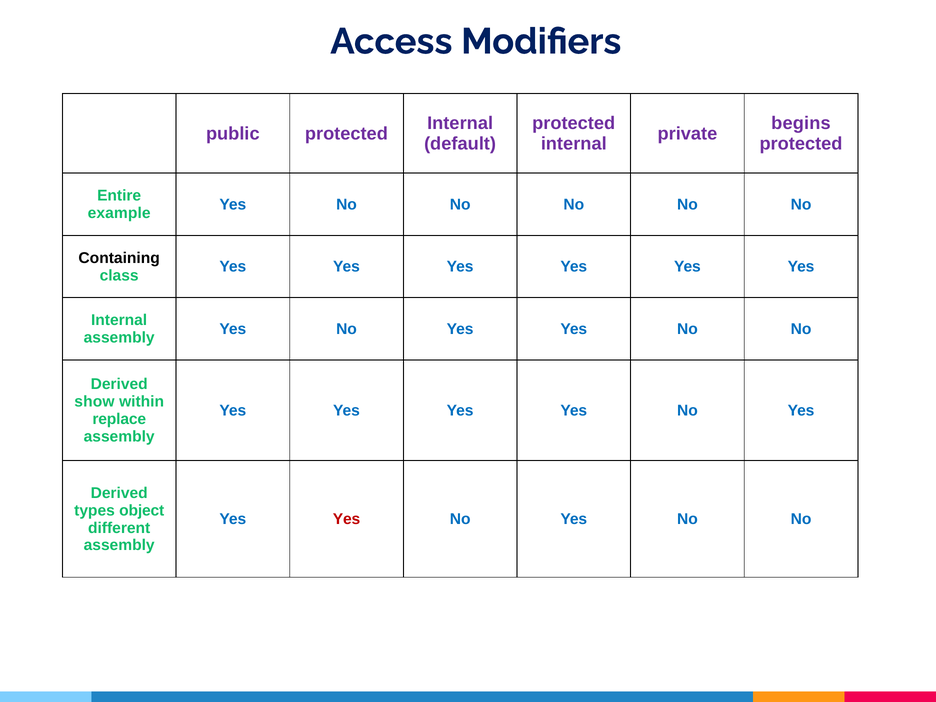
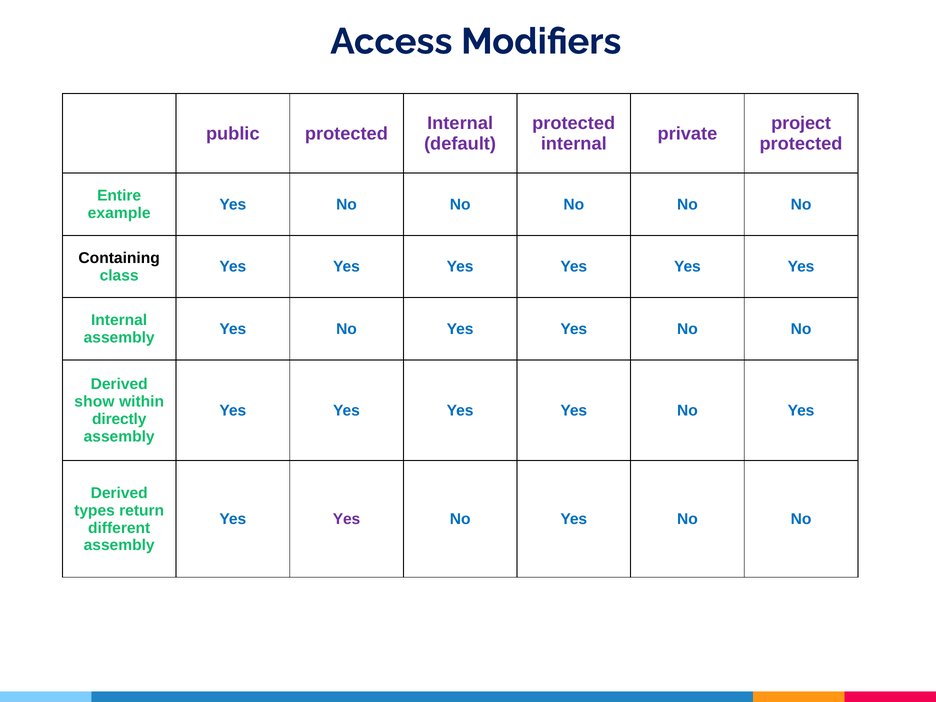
begins: begins -> project (801, 123)
replace: replace -> directly (119, 419)
object: object -> return (142, 510)
Yes colour: red -> purple (347, 519)
